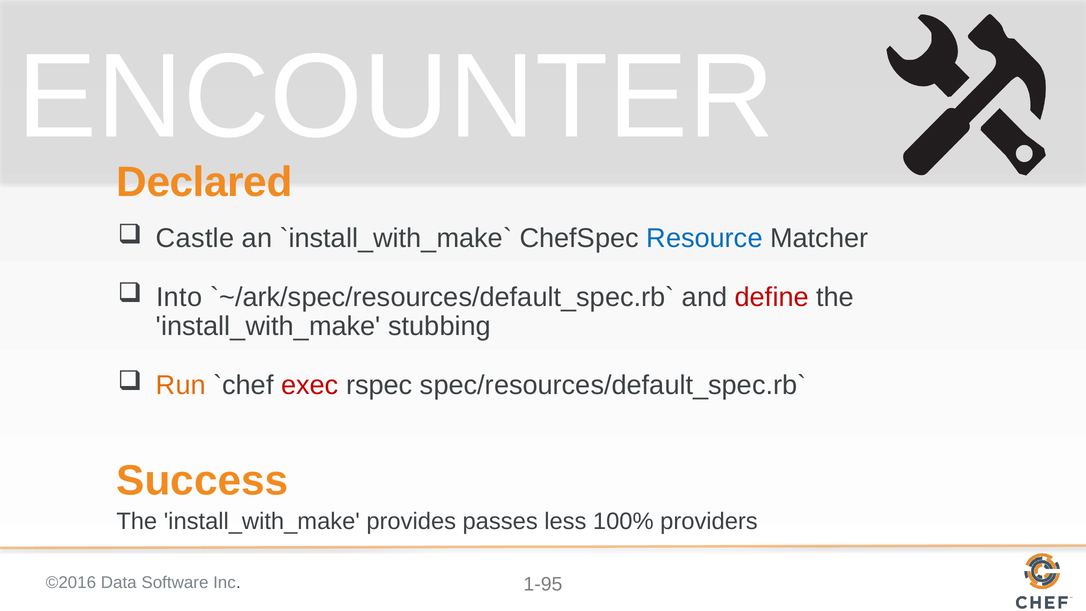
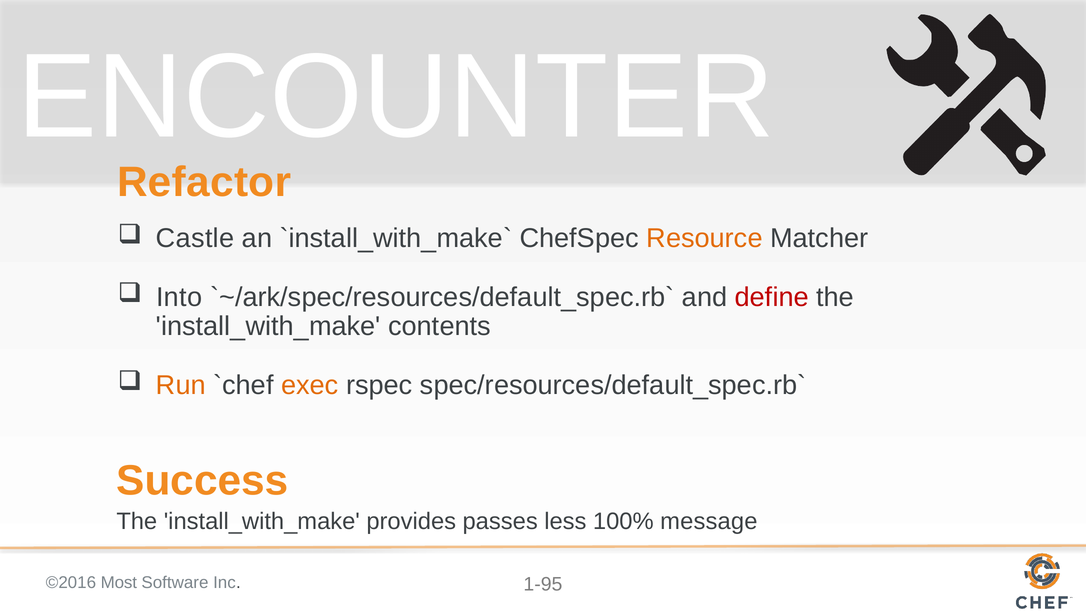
Declared: Declared -> Refactor (204, 182)
Resource colour: blue -> orange (705, 238)
stubbing: stubbing -> contents (440, 326)
exec colour: red -> orange (310, 385)
providers: providers -> message (709, 521)
Data: Data -> Most (119, 582)
